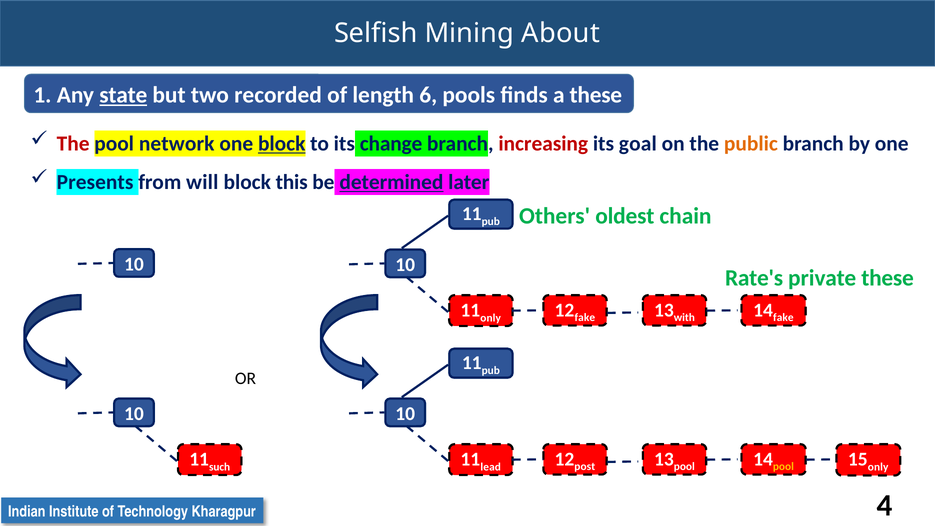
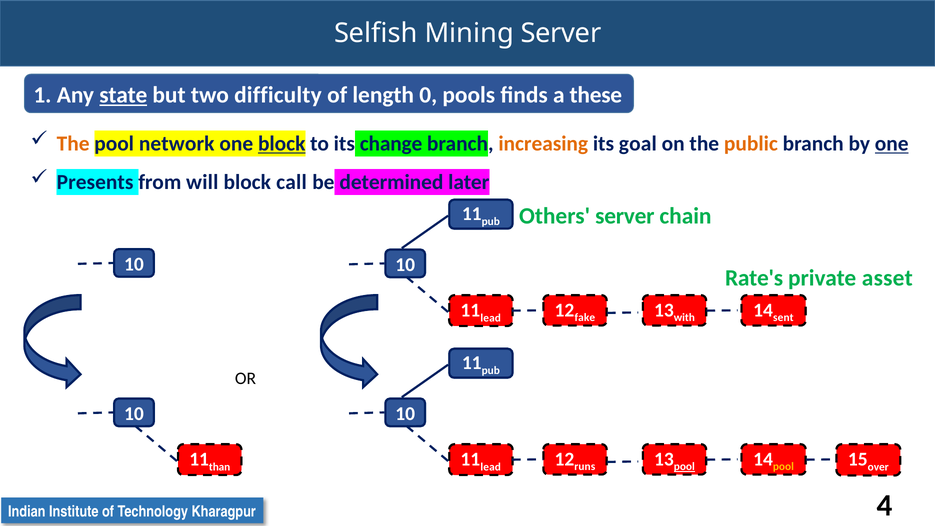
Mining About: About -> Server (561, 33)
recorded: recorded -> difficulty (278, 95)
6: 6 -> 0 (428, 95)
The colour: red -> orange (73, 144)
increasing colour: red -> orange (543, 144)
one underline: none -> present (892, 144)
this: this -> call (291, 182)
determined underline: present -> none (391, 182)
Others oldest: oldest -> server (625, 216)
private these: these -> asset (887, 278)
only: only -> lead (491, 318)
fake: fake -> sent (783, 318)
such: such -> than (220, 467)
post: post -> runs (585, 467)
pool underline: none -> present (684, 467)
only: only -> over (878, 467)
